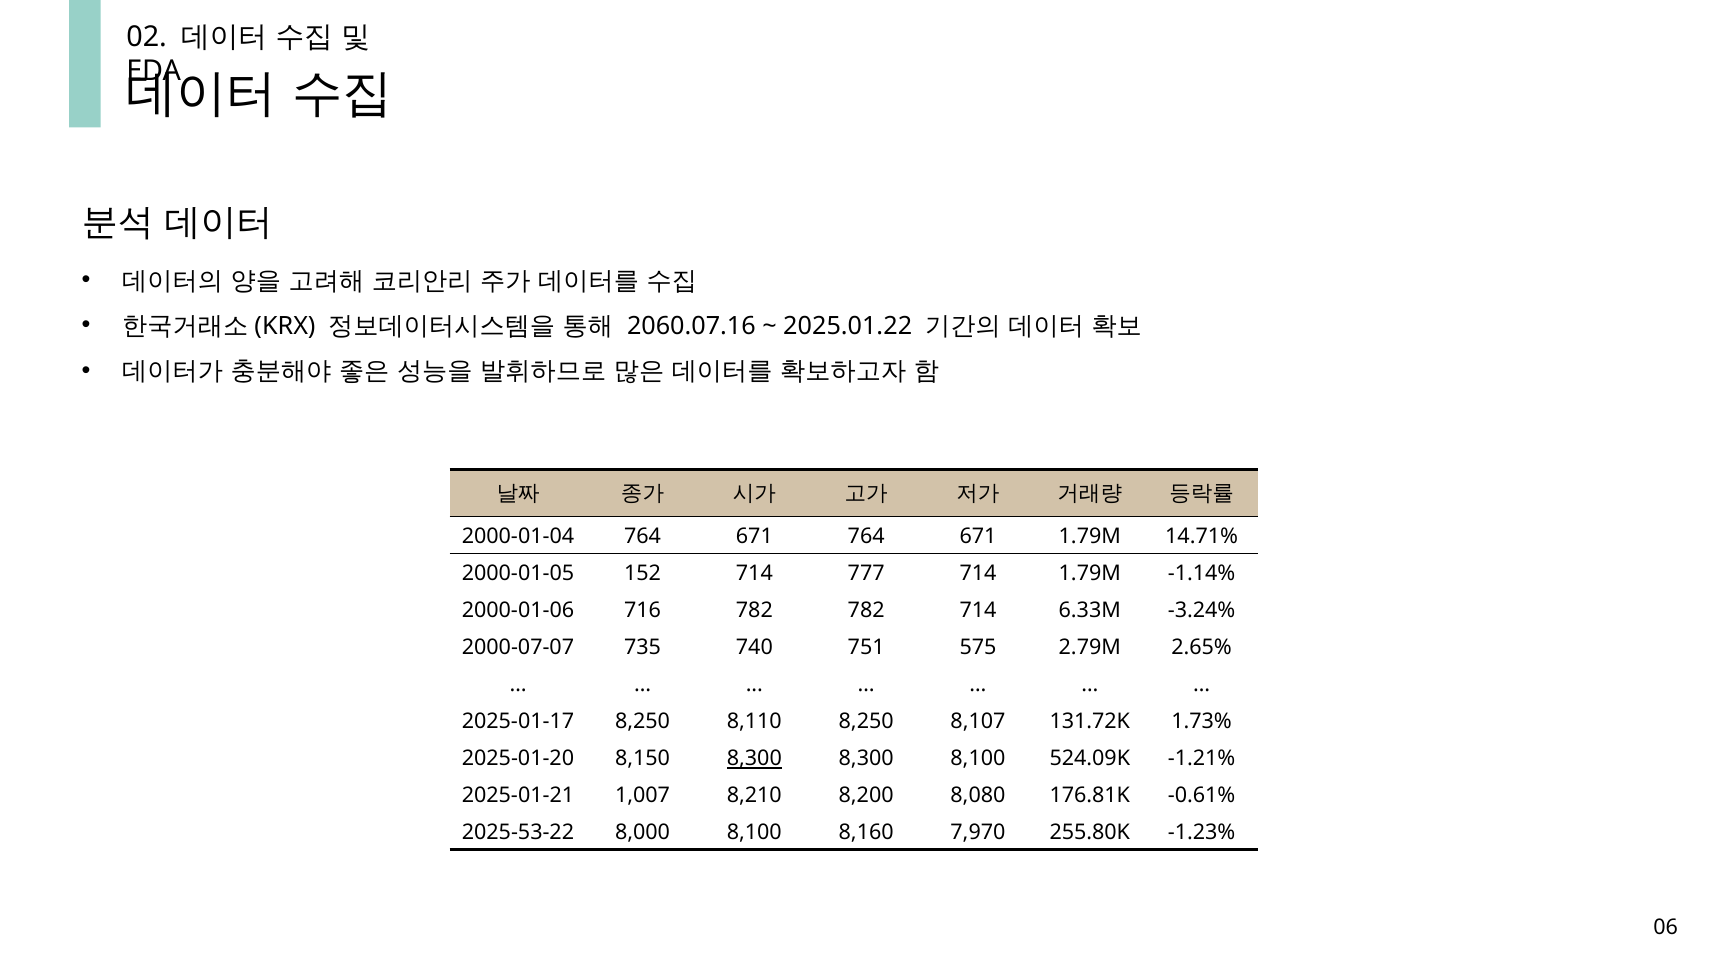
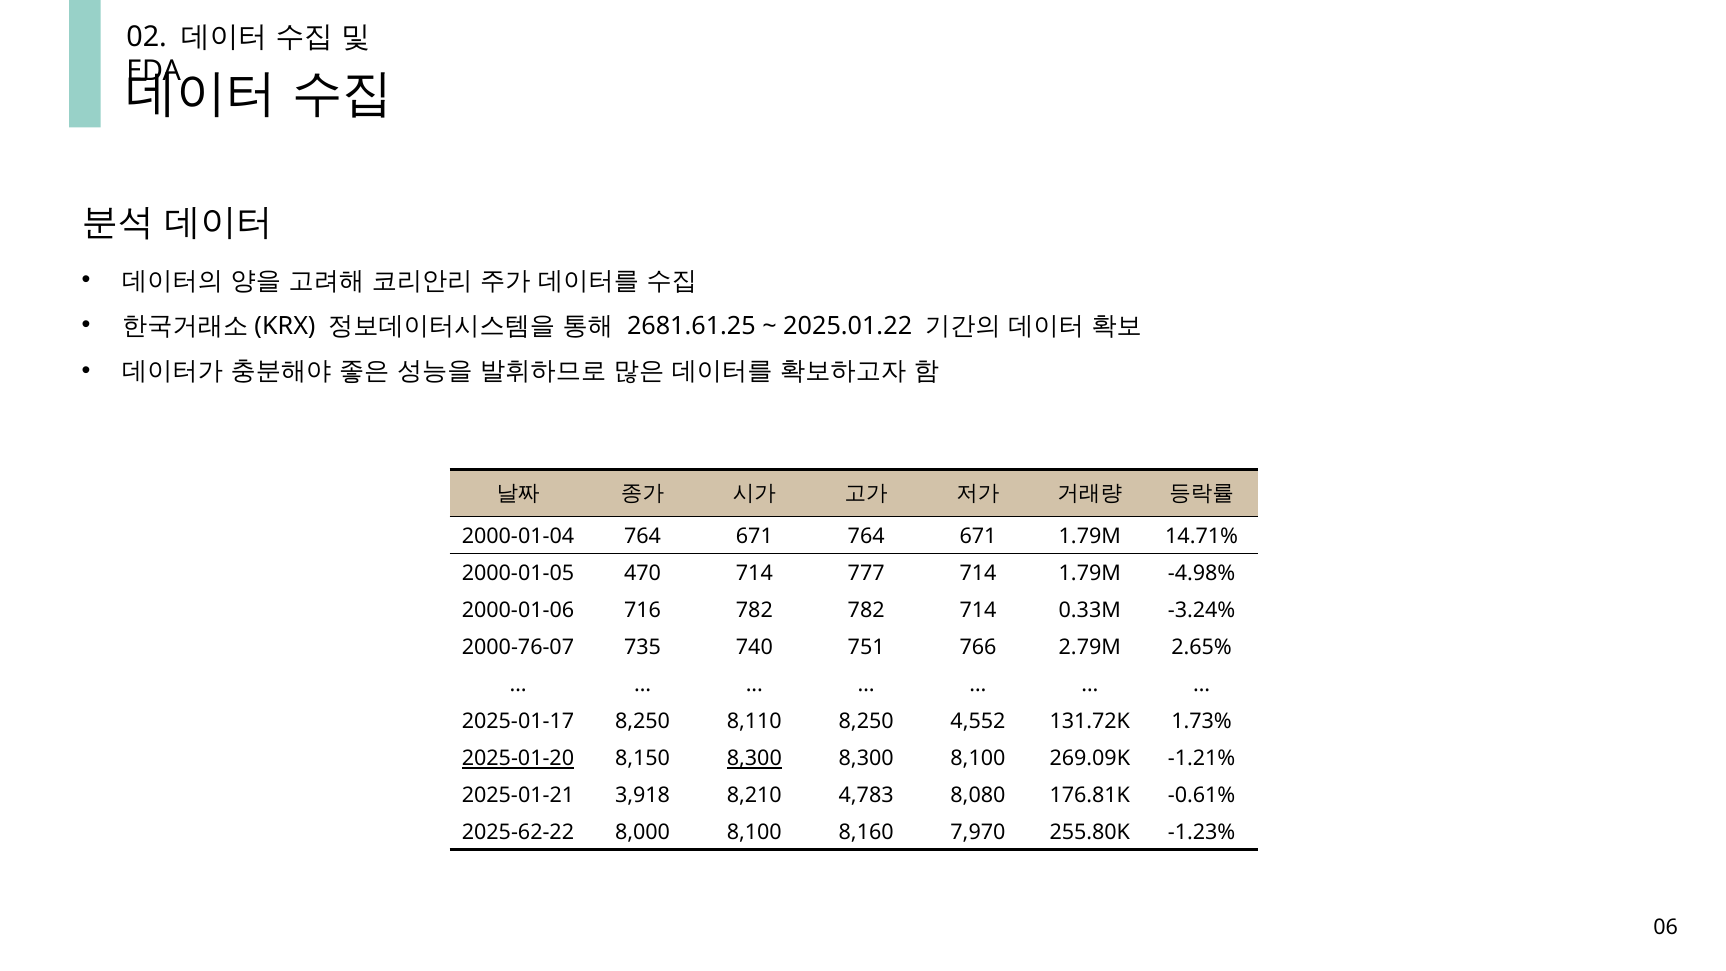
2060.07.16: 2060.07.16 -> 2681.61.25 (691, 326)
152: 152 -> 470 (643, 574)
-1.14%: -1.14% -> -4.98% (1202, 574)
6.33M: 6.33M -> 0.33M (1090, 611)
2000-07-07: 2000-07-07 -> 2000-76-07 (518, 648)
575: 575 -> 766 (978, 648)
8,107: 8,107 -> 4,552 (978, 722)
2025-01-20 underline: none -> present (518, 759)
524.09K: 524.09K -> 269.09K (1090, 759)
1,007: 1,007 -> 3,918 (643, 796)
8,200: 8,200 -> 4,783 (866, 796)
2025-53-22: 2025-53-22 -> 2025-62-22 (518, 833)
